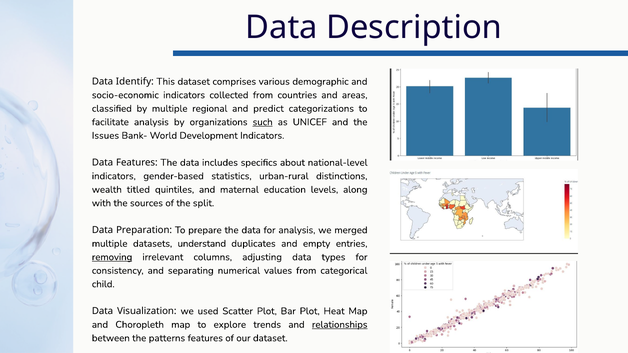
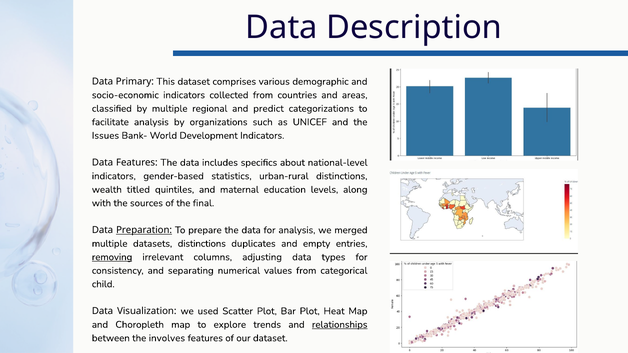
Identify: Identify -> Primary (135, 82)
such underline: present -> none (263, 122)
split: split -> final (204, 203)
Preparation underline: none -> present (144, 230)
datasets understand: understand -> distinctions (202, 244)
patterns: patterns -> involves (167, 338)
